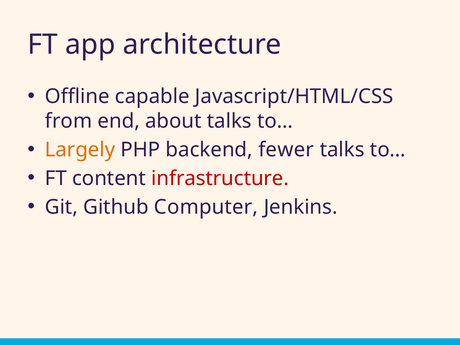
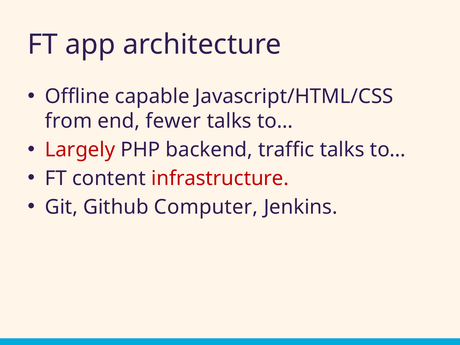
about: about -> fewer (173, 121)
Largely colour: orange -> red (80, 150)
fewer: fewer -> traffic (286, 150)
